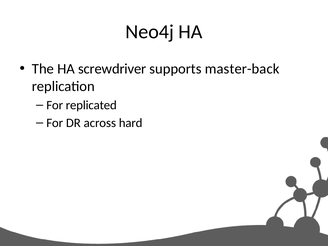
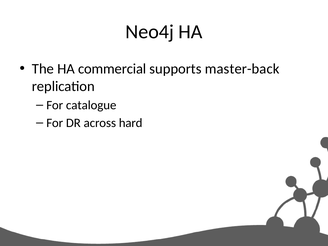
screwdriver: screwdriver -> commercial (112, 69)
replicated: replicated -> catalogue (91, 105)
